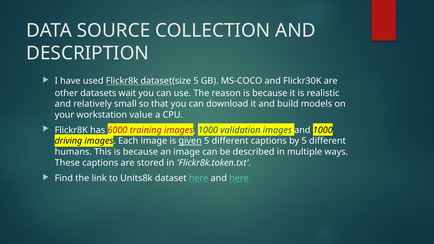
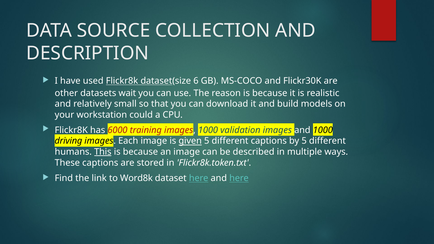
dataset(size 5: 5 -> 6 (196, 81)
value: value -> could (141, 115)
This underline: none -> present (103, 152)
Units8k: Units8k -> Word8k (136, 178)
